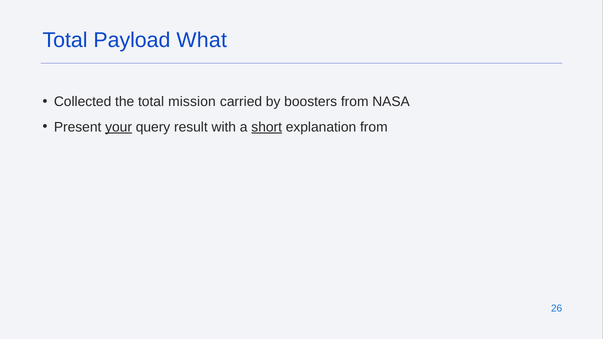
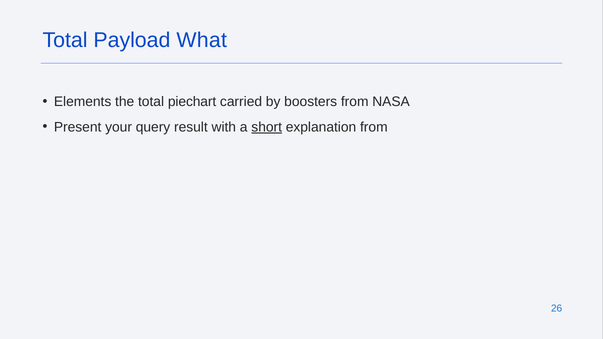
Collected: Collected -> Elements (83, 102)
mission: mission -> piechart (192, 102)
your underline: present -> none (119, 127)
